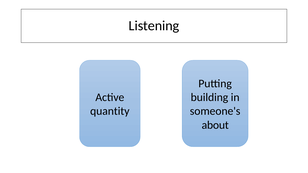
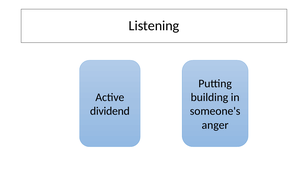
quantity: quantity -> dividend (110, 111)
about: about -> anger (215, 125)
